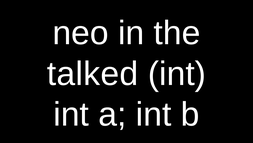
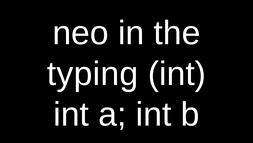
talked: talked -> typing (93, 74)
